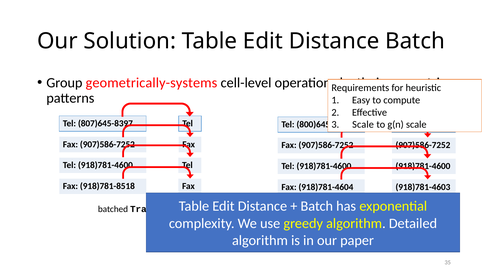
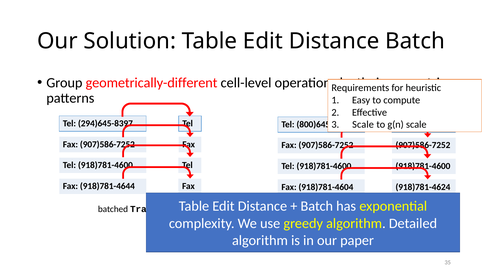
geometrically-systems: geometrically-systems -> geometrically-different (152, 82)
807)645-8397: 807)645-8397 -> 294)645-8397 (105, 123)
918)781-8518: 918)781-8518 -> 918)781-4644 (107, 186)
918)781-4603: 918)781-4603 -> 918)781-4624 (423, 187)
